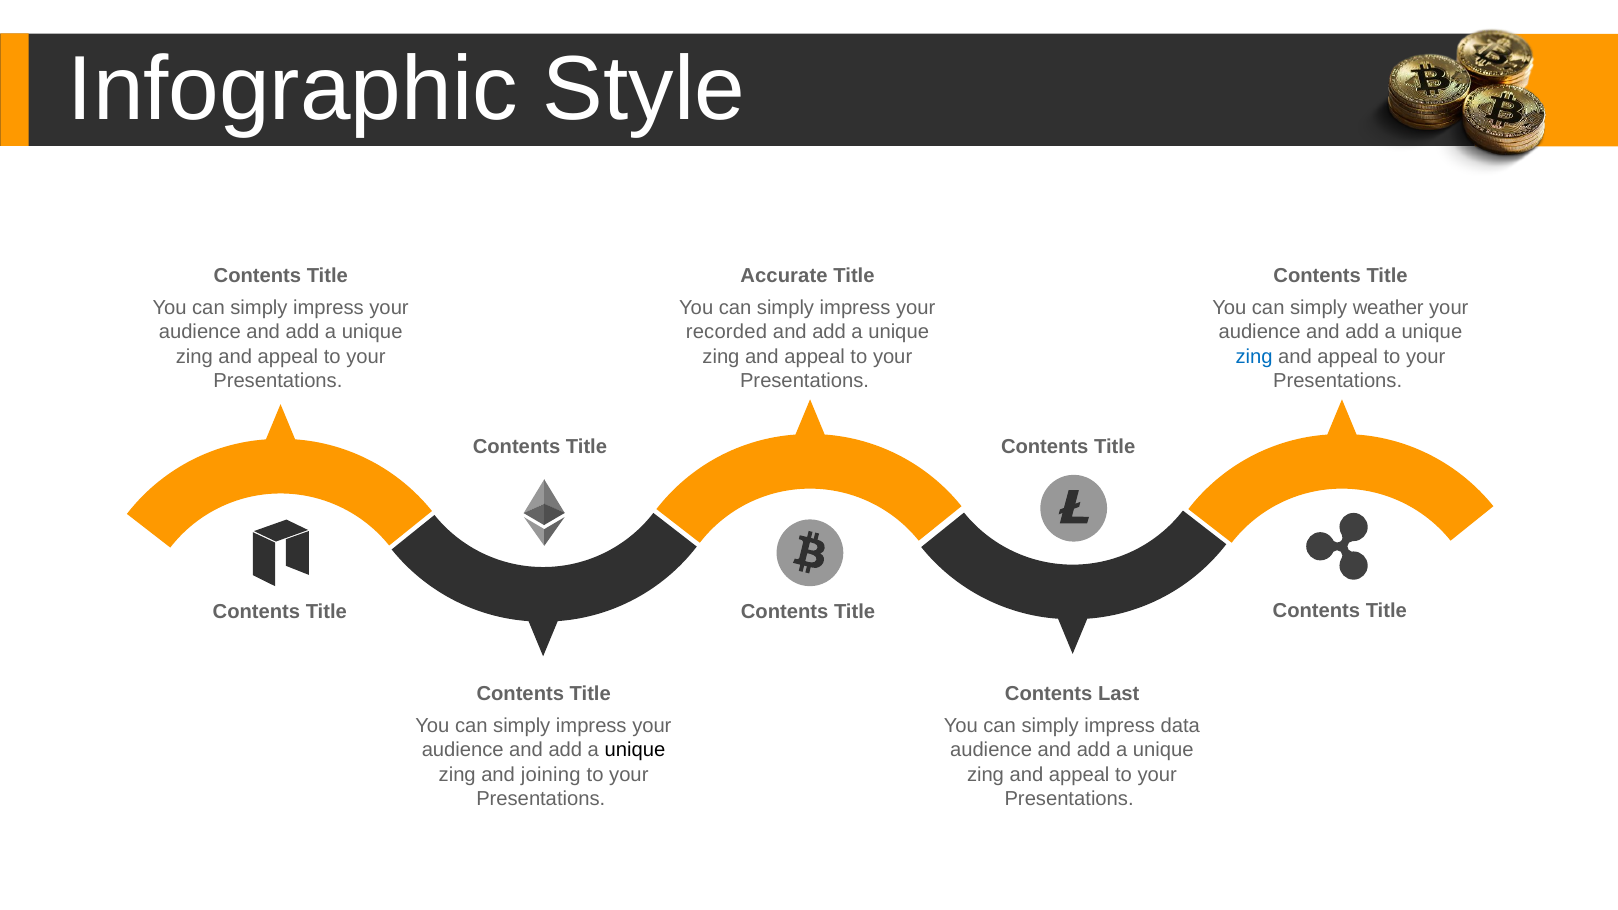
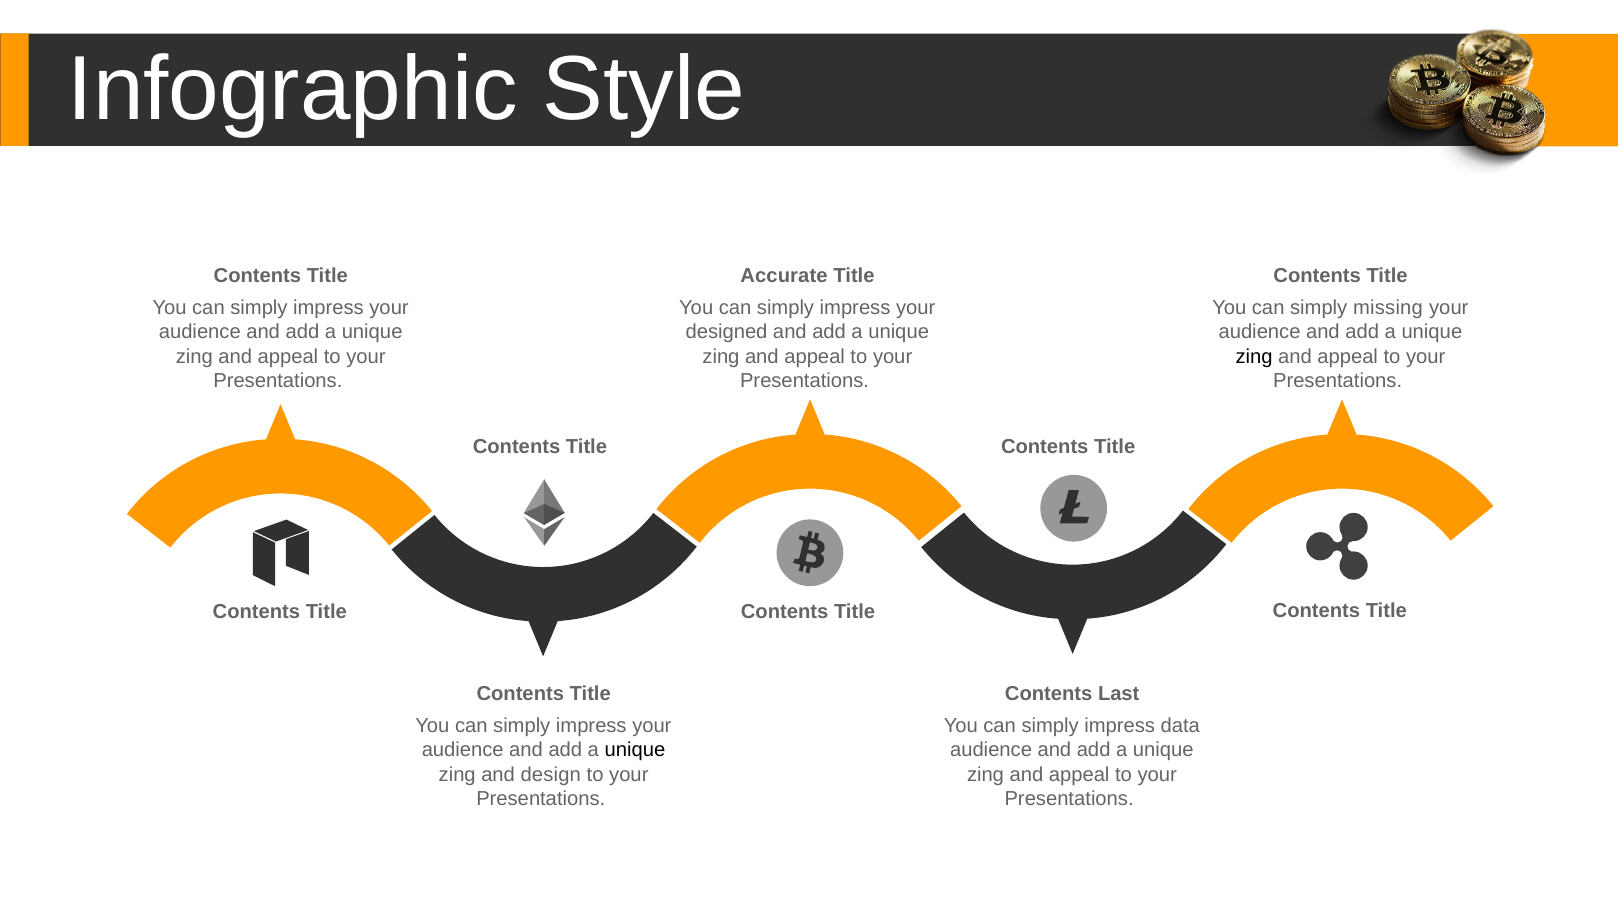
weather: weather -> missing (1388, 308)
recorded: recorded -> designed (727, 332)
zing colour: blue -> black (1254, 357)
joining: joining -> design (551, 775)
